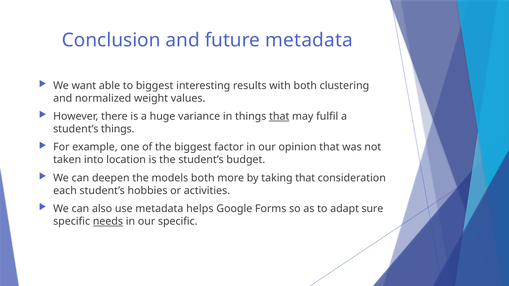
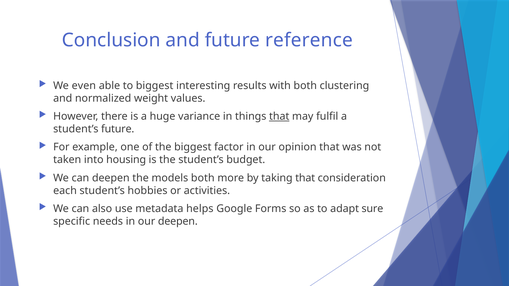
future metadata: metadata -> reference (309, 40)
want: want -> even (84, 86)
student’s things: things -> future (118, 129)
location: location -> housing (126, 160)
needs underline: present -> none (108, 222)
our specific: specific -> deepen (178, 222)
